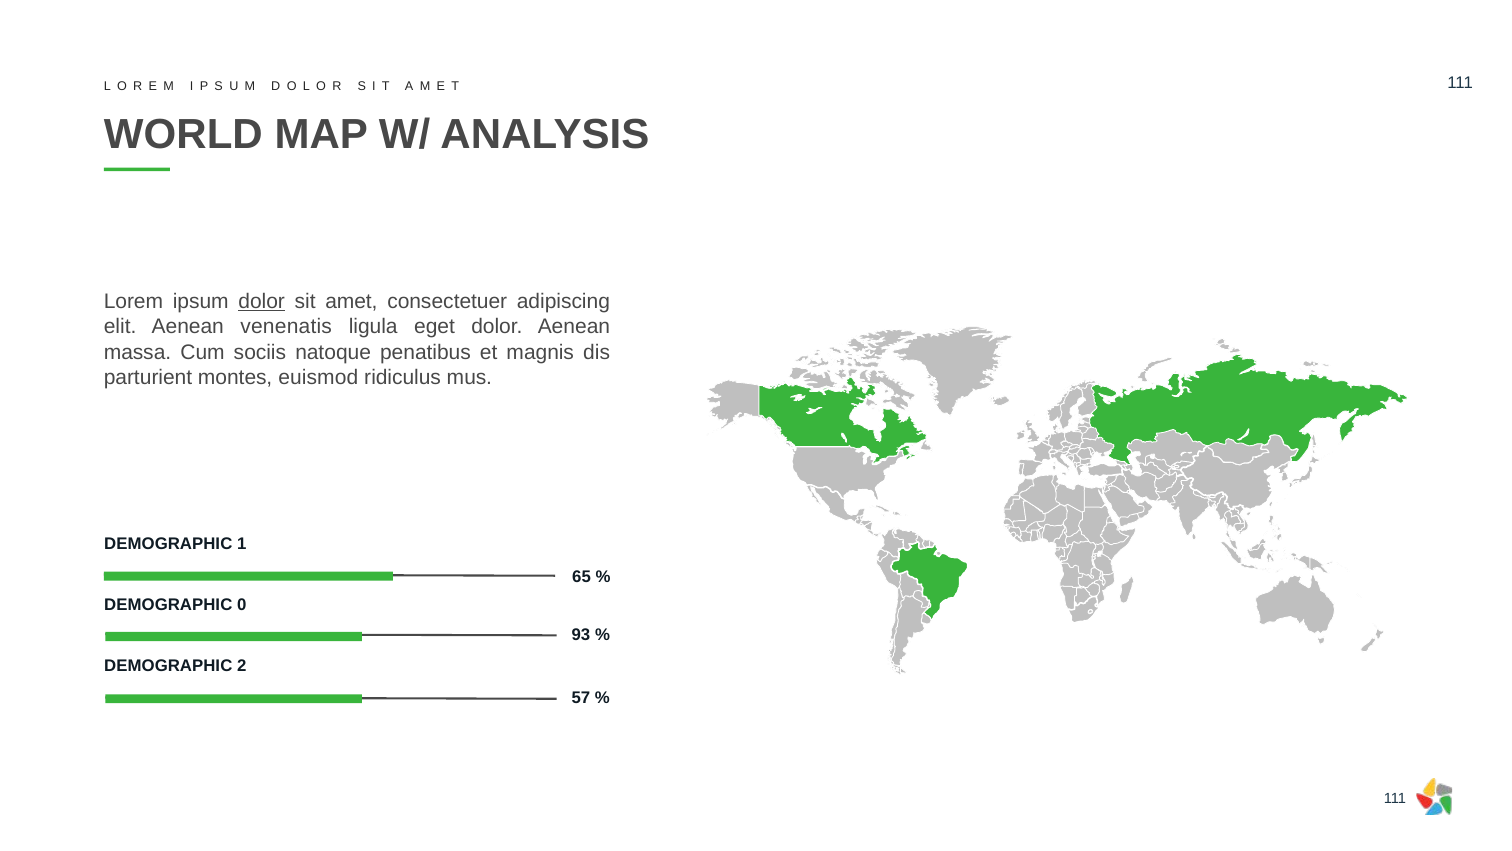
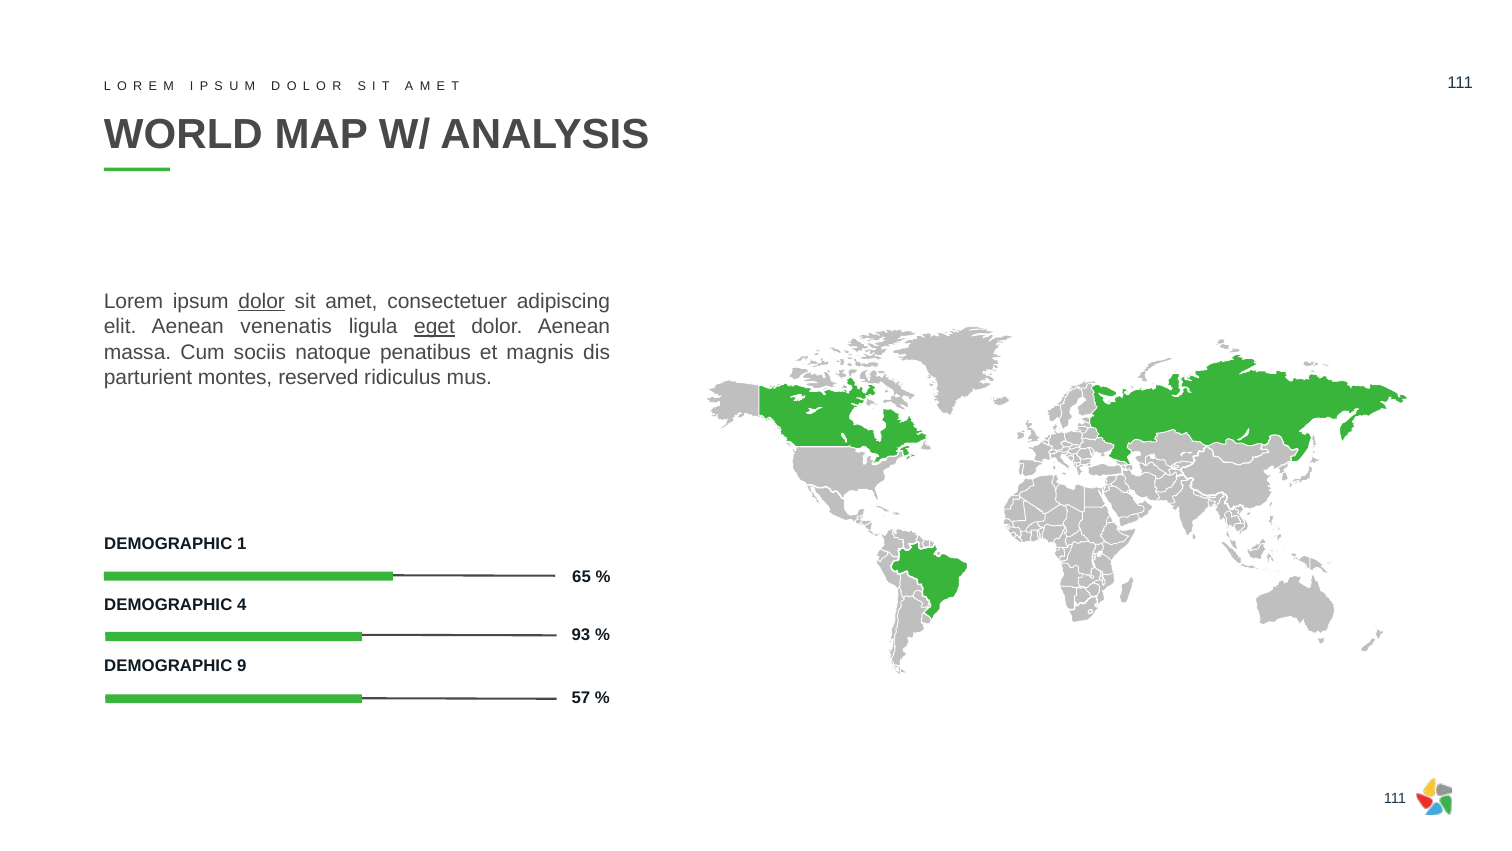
eget underline: none -> present (434, 327)
euismod: euismod -> reserved (318, 377)
0: 0 -> 4 (242, 604)
2: 2 -> 9 (242, 666)
